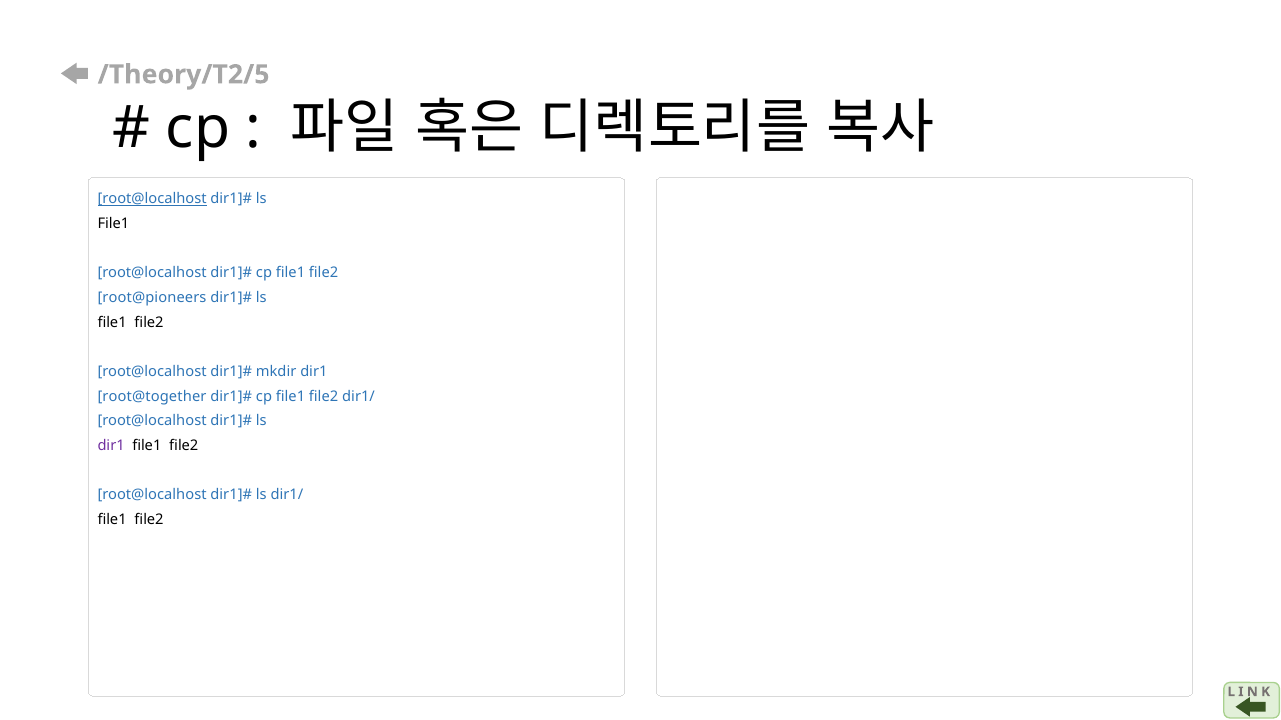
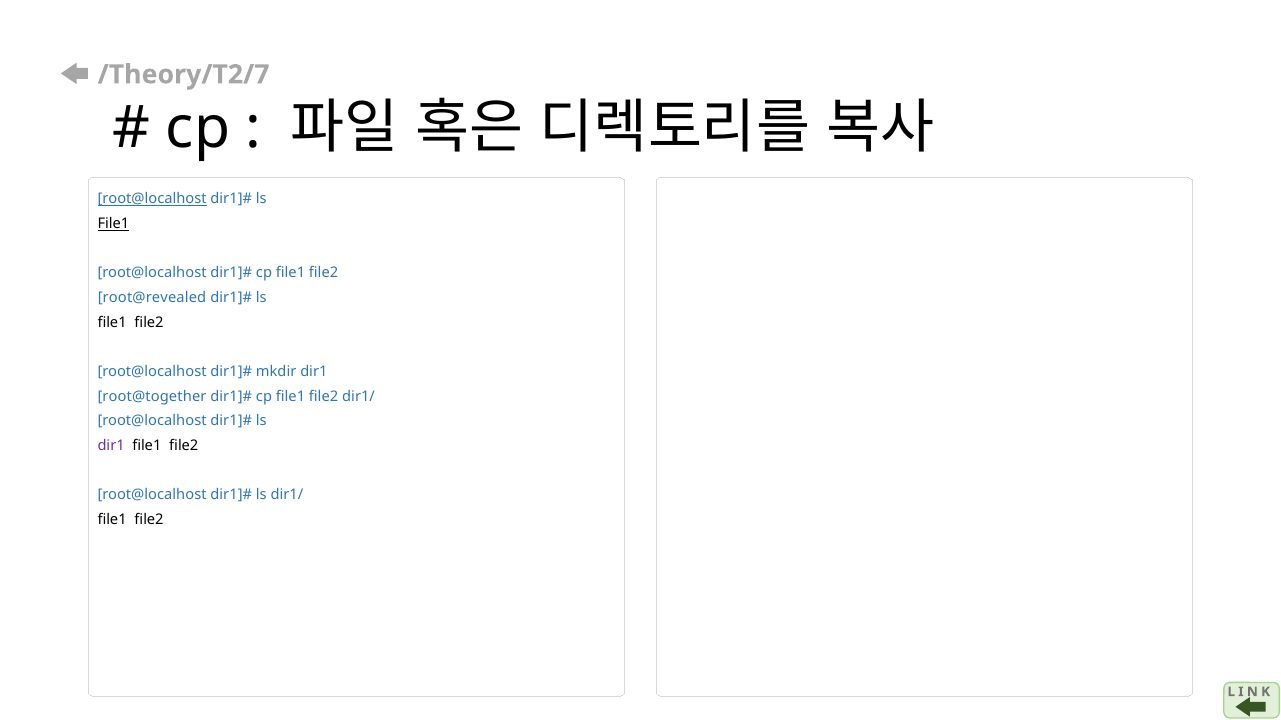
/Theory/T2/5: /Theory/T2/5 -> /Theory/T2/7 (184, 75)
File1 underline: none -> present (113, 224)
root@pioneers: root@pioneers -> root@revealed (152, 298)
